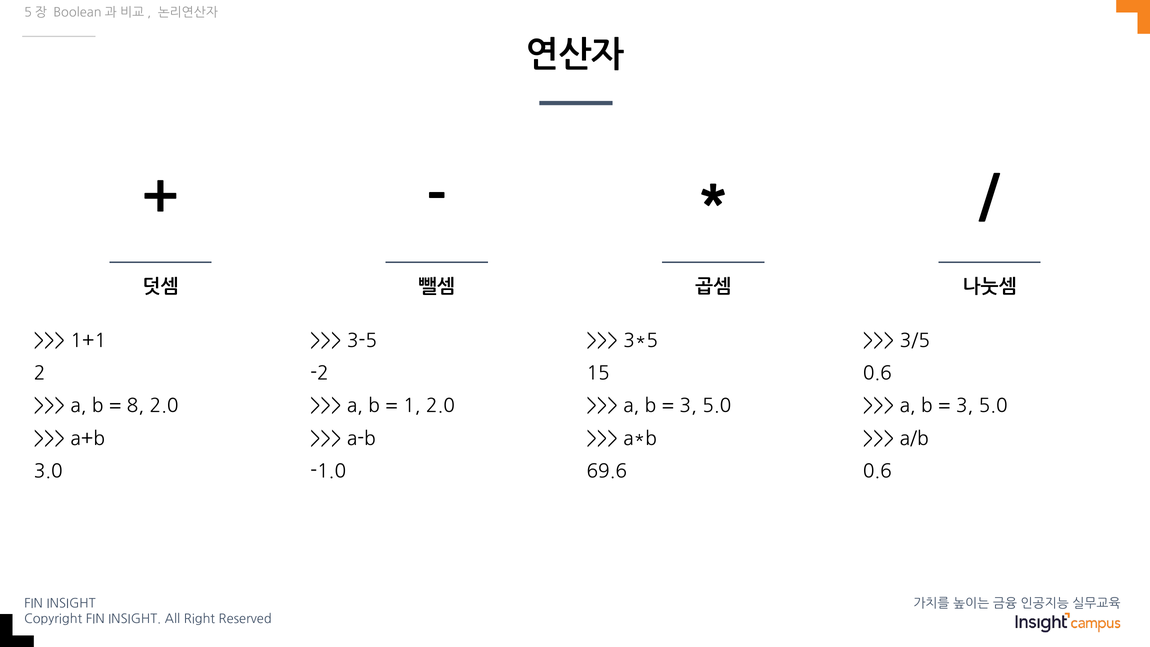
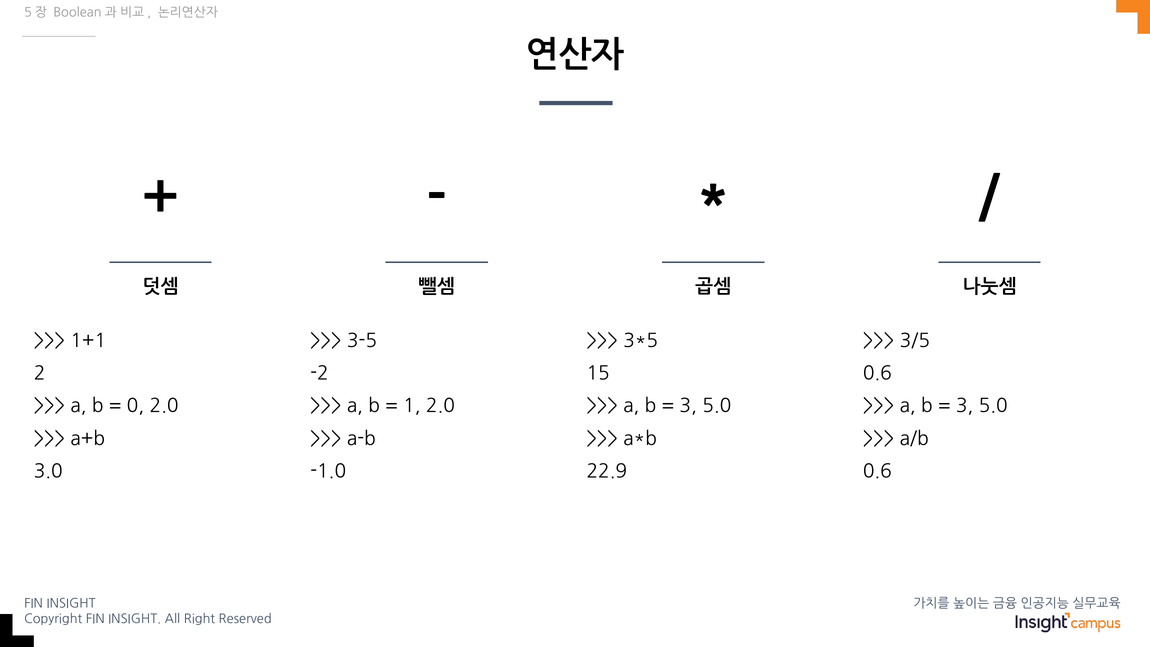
8: 8 -> 0 (135, 406)
69.6: 69.6 -> 22.9 (607, 471)
